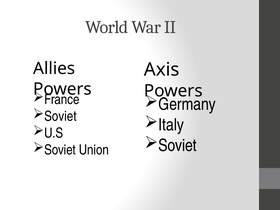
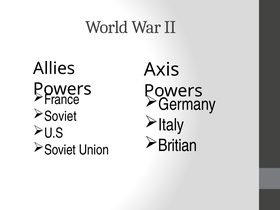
Soviet: Soviet -> Britian (177, 145)
